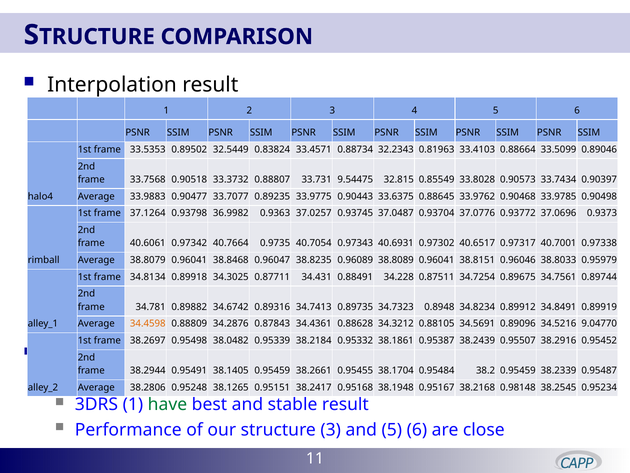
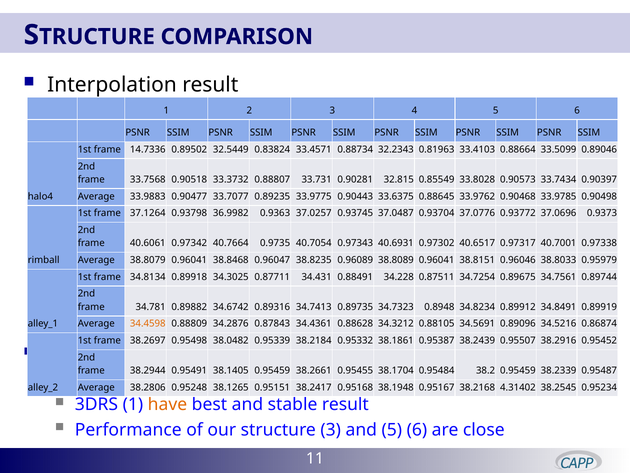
33.5353: 33.5353 -> 14.7336 (148, 149)
9.54475: 9.54475 -> 0.90281 (355, 179)
9.04770: 9.04770 -> 0.86874 (599, 323)
0.98148: 0.98148 -> 4.31402 (518, 387)
have colour: green -> orange (167, 404)
